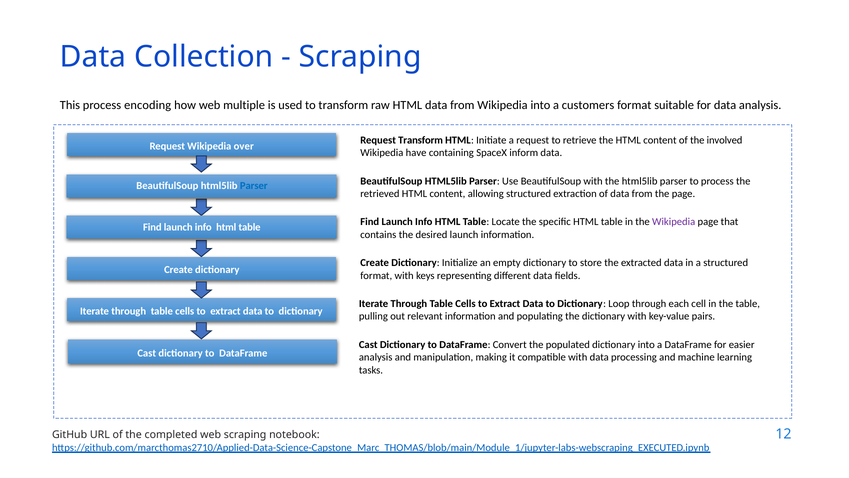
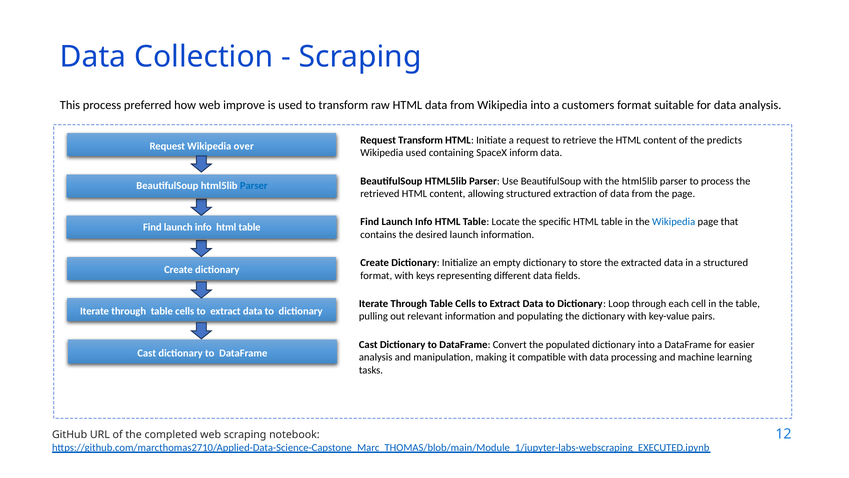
encoding: encoding -> preferred (148, 105)
multiple: multiple -> improve (244, 105)
involved: involved -> predicts (724, 140)
Wikipedia have: have -> used (416, 153)
Wikipedia colour: purple -> blue (674, 222)
